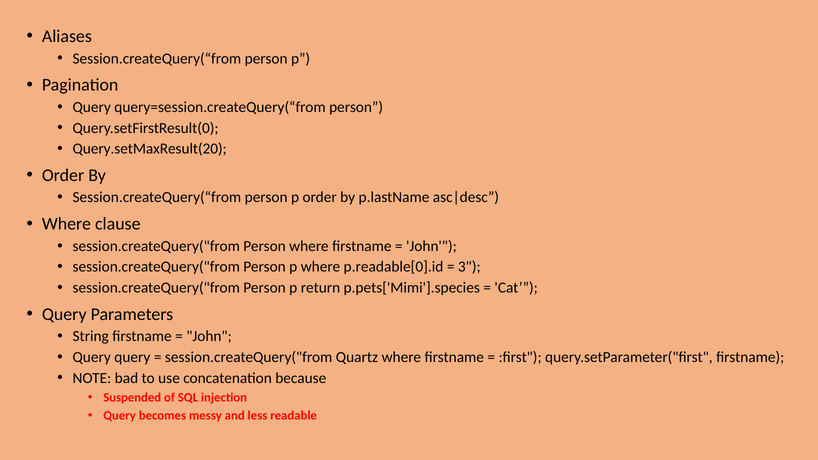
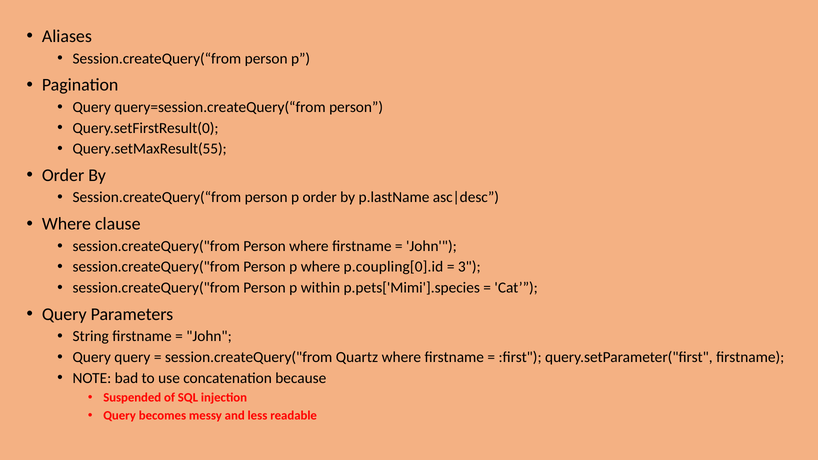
Query.setMaxResult(20: Query.setMaxResult(20 -> Query.setMaxResult(55 (150, 149)
p.readable[0].id: p.readable[0].id -> p.coupling[0].id (393, 267)
return: return -> within (320, 288)
